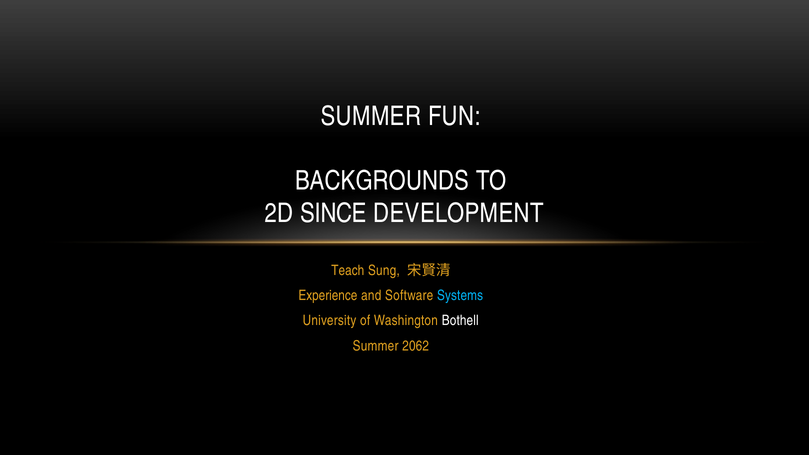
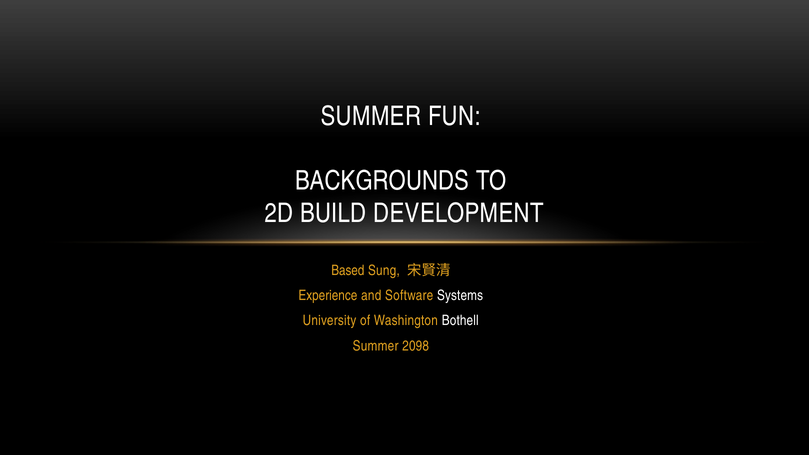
SINCE: SINCE -> BUILD (333, 213)
Teach: Teach -> Based (348, 271)
Systems colour: light blue -> white (460, 296)
2062: 2062 -> 2098 (416, 346)
